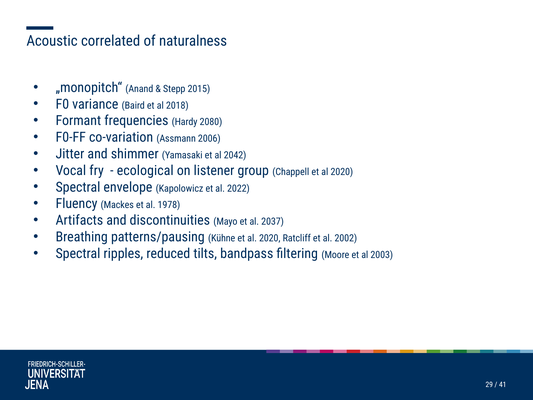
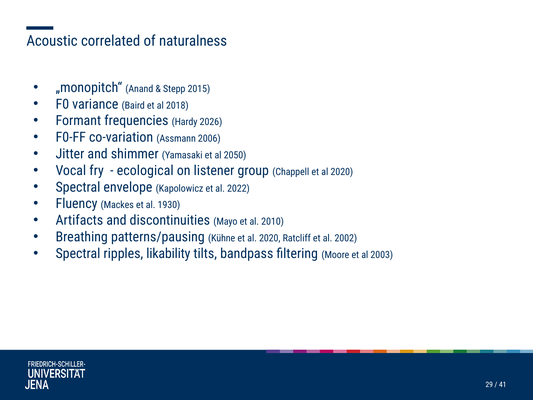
2080: 2080 -> 2026 (211, 122)
2042: 2042 -> 2050 (235, 155)
1978: 1978 -> 1930 (169, 205)
2037: 2037 -> 2010 (273, 221)
reduced: reduced -> likability (168, 253)
